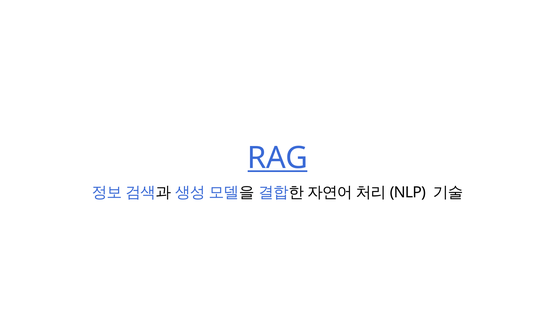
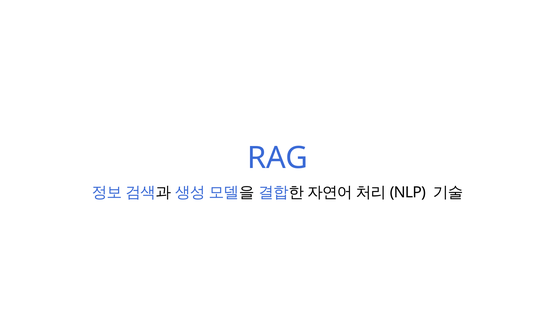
RAG underline: present -> none (278, 158)
